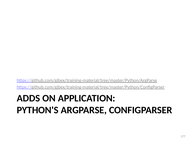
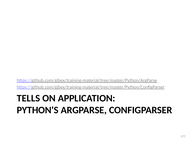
ADDS: ADDS -> TELLS (28, 98)
